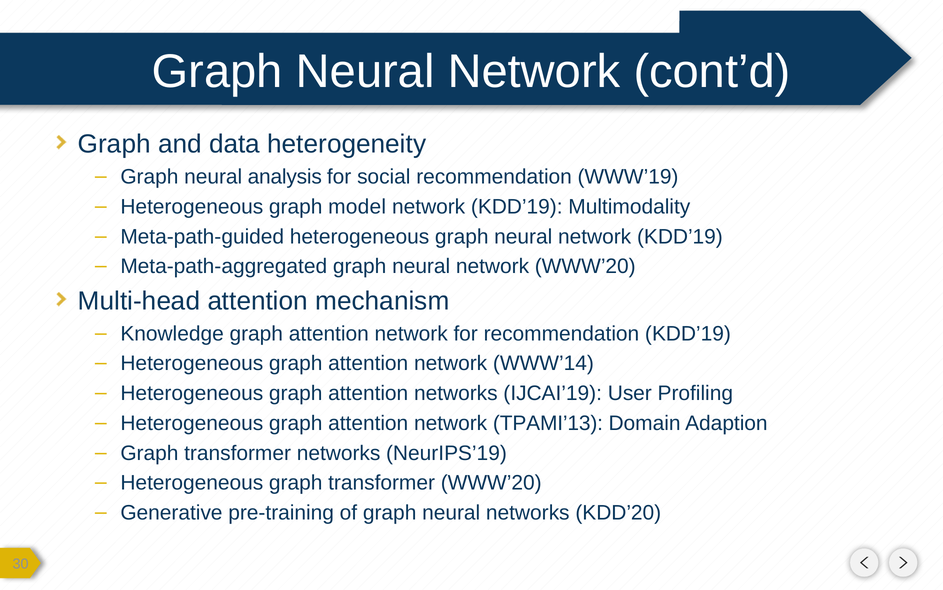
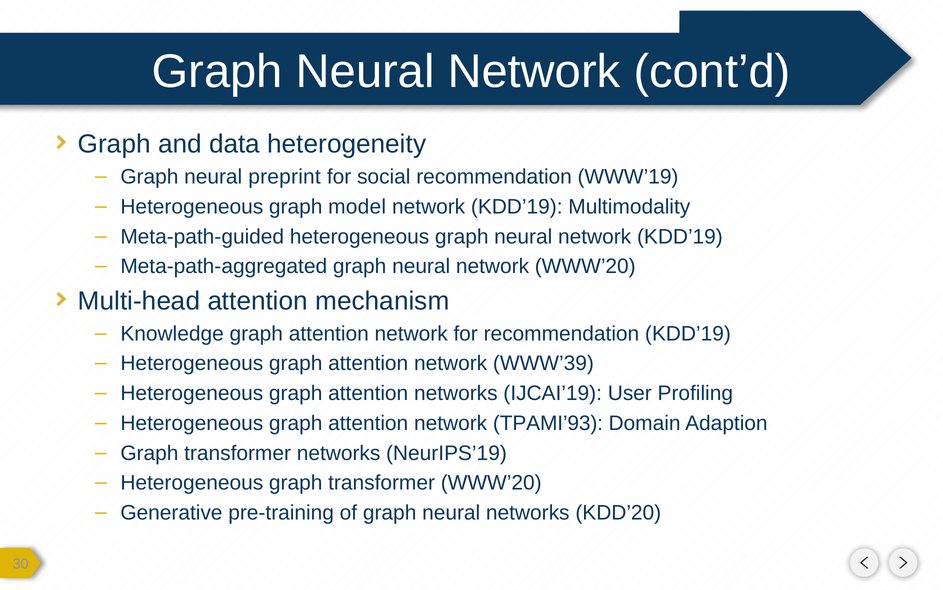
analysis: analysis -> preprint (285, 177)
WWW’14: WWW’14 -> WWW’39 (543, 363)
TPAMI’13: TPAMI’13 -> TPAMI’93 (548, 423)
